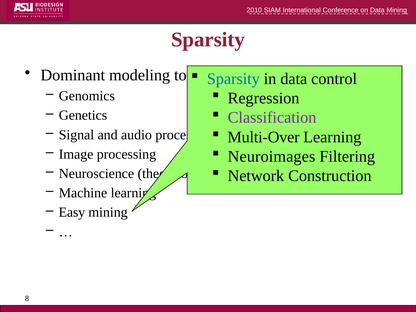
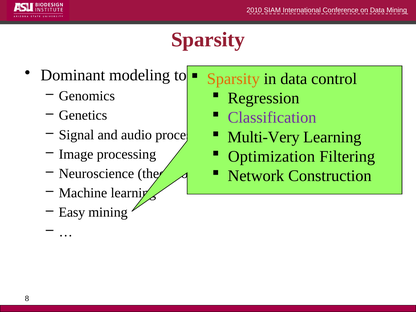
Sparsity colour: blue -> orange (233, 79)
Multi-Over: Multi-Over -> Multi-Very (264, 137)
Neuroimages: Neuroimages -> Optimization (271, 156)
